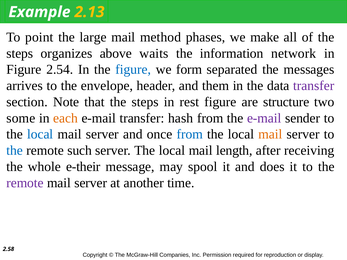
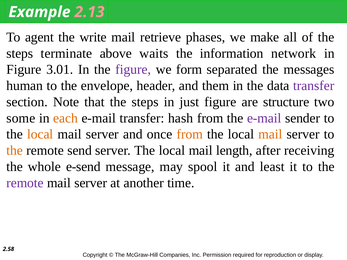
2.13 colour: yellow -> pink (89, 12)
point: point -> agent (39, 37)
large: large -> write (93, 37)
method: method -> retrieve (161, 37)
organizes: organizes -> terminate (66, 53)
2.54: 2.54 -> 3.01 (60, 70)
figure colour: blue -> purple (133, 70)
arrives: arrives -> human (25, 86)
rest: rest -> just (189, 102)
local colour: blue -> orange (40, 134)
from colour: blue -> orange (190, 134)
the colour: blue -> orange (15, 151)
such: such -> send (80, 151)
e-their: e-their -> e-send (83, 167)
does: does -> least (272, 167)
